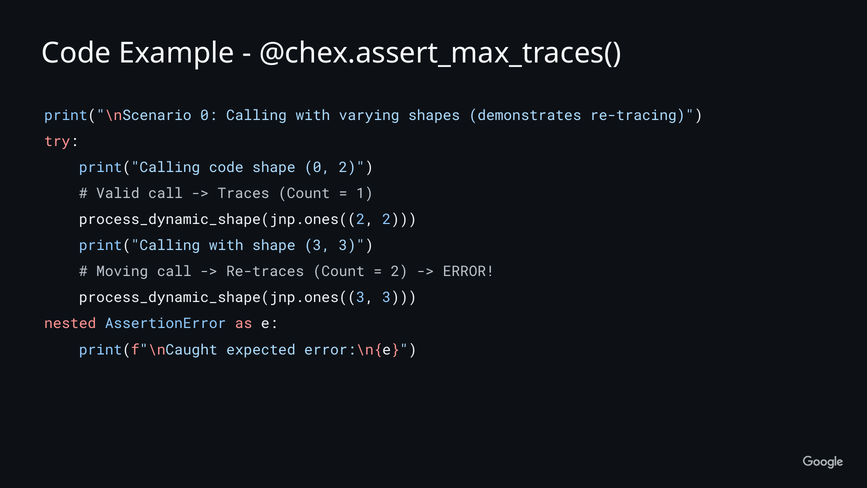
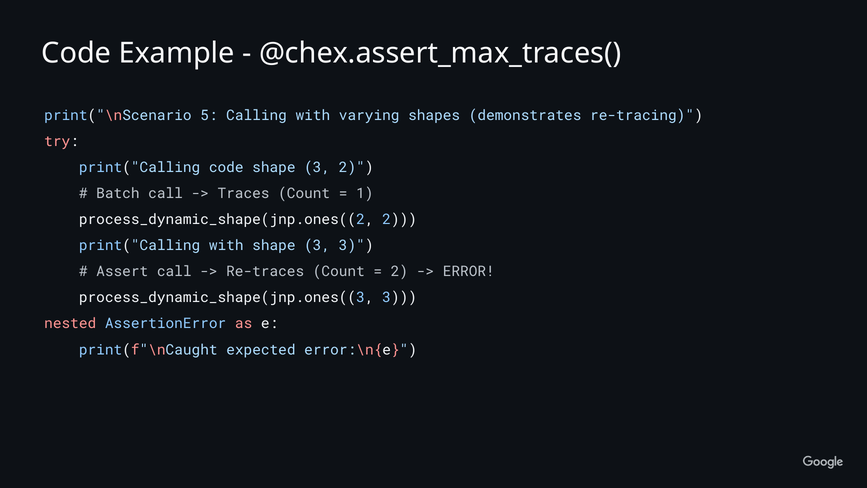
print("\nScenario 0: 0 -> 5 (209, 115)
0: 0 -> 3 (317, 167)
Valid: Valid -> Batch (118, 193)
Moving: Moving -> Assert (122, 272)
